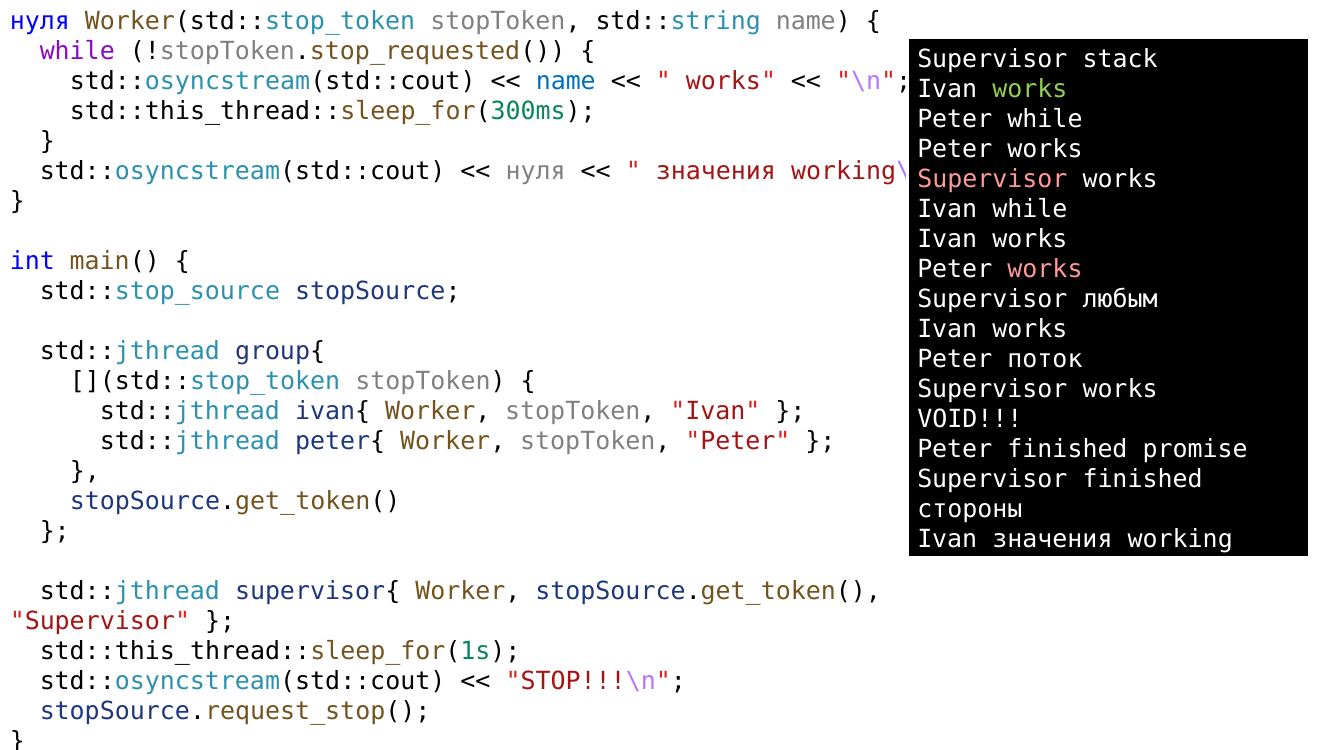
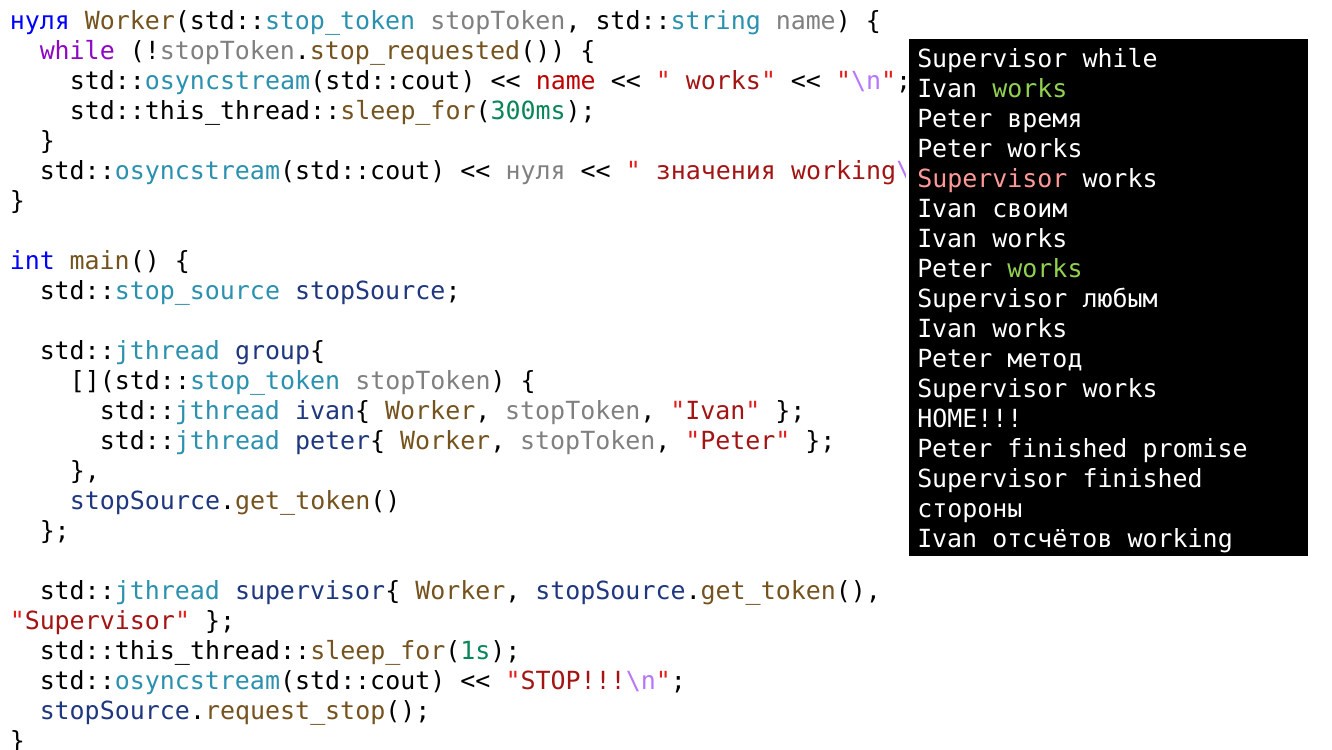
Supervisor stack: stack -> while (1120, 59)
name colour: blue -> red (566, 82)
Peter while: while -> время (1045, 119)
Ivan while: while -> своим (1030, 209)
works colour: pink -> light green (1045, 269)
поток: поток -> метод (1045, 359)
VOID: VOID -> HOME (970, 419)
Ivan значения: значения -> отсчётов (1052, 539)
